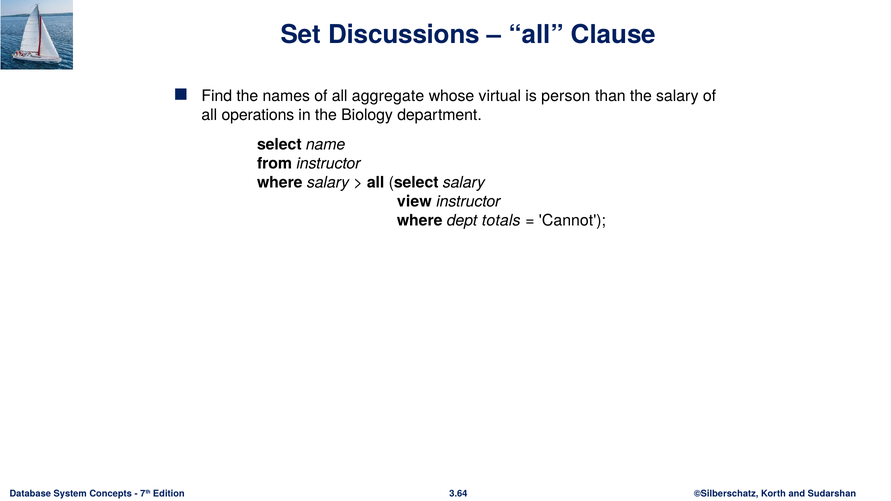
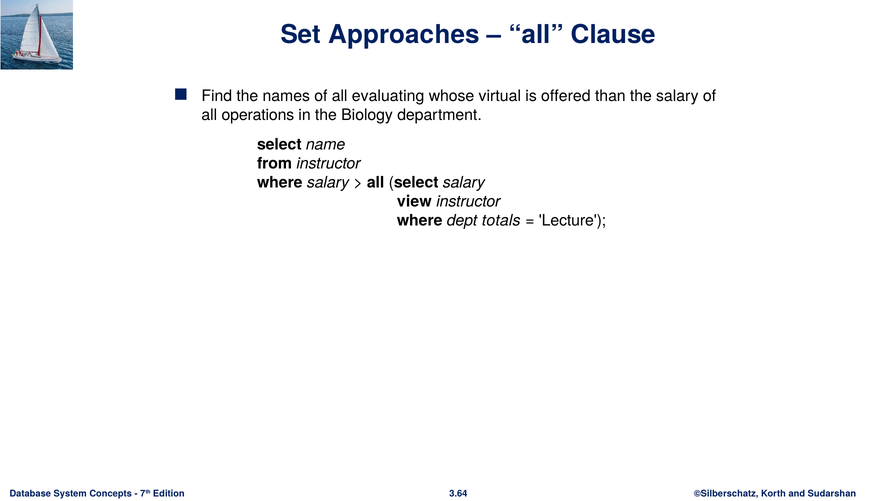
Discussions: Discussions -> Approaches (404, 35)
aggregate: aggregate -> evaluating (388, 96)
person: person -> offered (566, 96)
Cannot: Cannot -> Lecture (573, 221)
